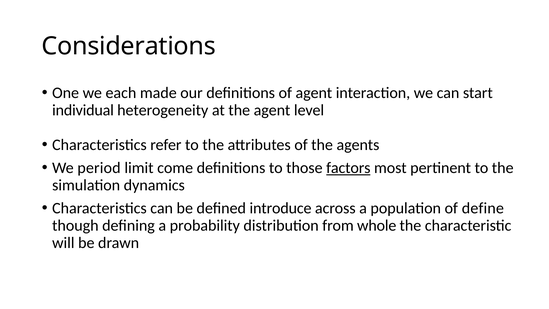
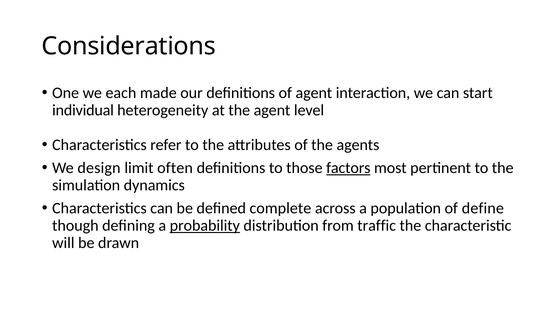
period: period -> design (99, 168)
come: come -> often (175, 168)
introduce: introduce -> complete (280, 208)
probability underline: none -> present (205, 225)
whole: whole -> traffic (377, 225)
